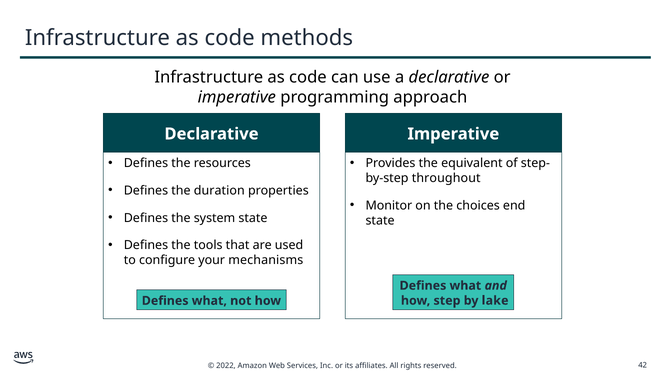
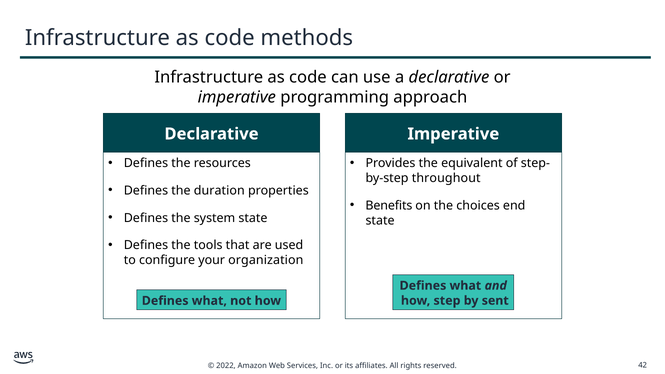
Monitor: Monitor -> Benefits (389, 206)
mechanisms: mechanisms -> organization (266, 260)
lake: lake -> sent (495, 301)
